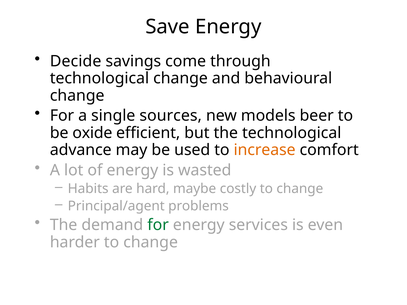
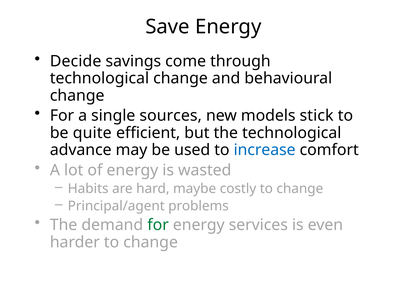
beer: beer -> stick (317, 116)
oxide: oxide -> quite (92, 133)
increase colour: orange -> blue (265, 150)
